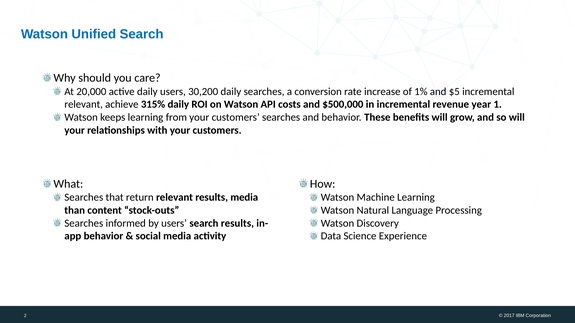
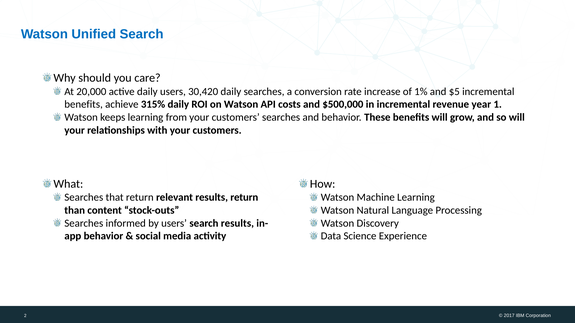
30,200: 30,200 -> 30,420 (203, 92)
relevant: relevant -> benefits (84, 105)
results media: media -> return (244, 198)
